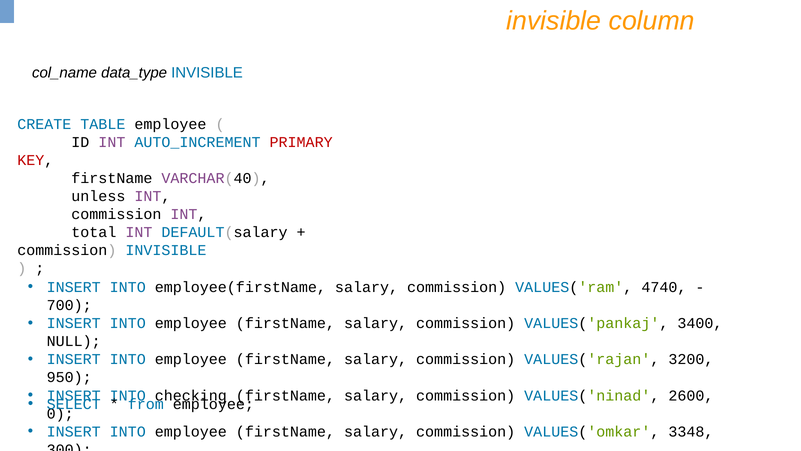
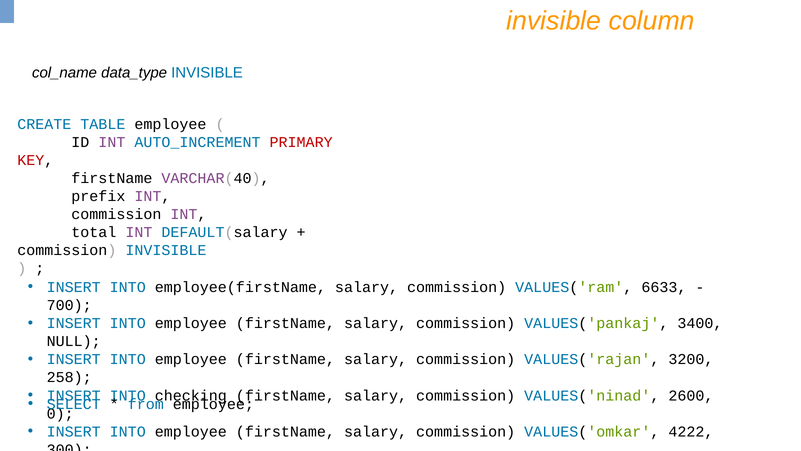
unless: unless -> prefix (98, 196)
4740: 4740 -> 6633 (664, 287)
950: 950 -> 258 (69, 377)
3348: 3348 -> 4222 (691, 431)
